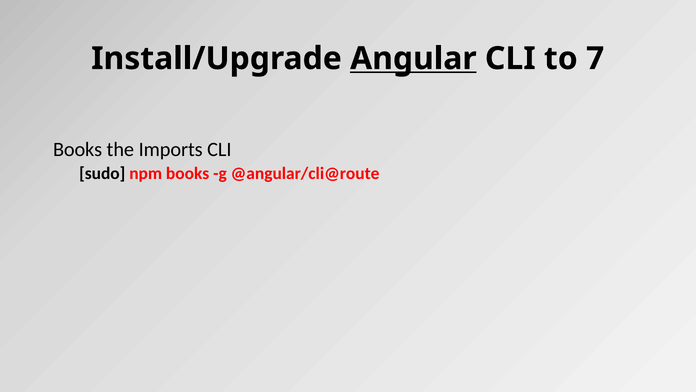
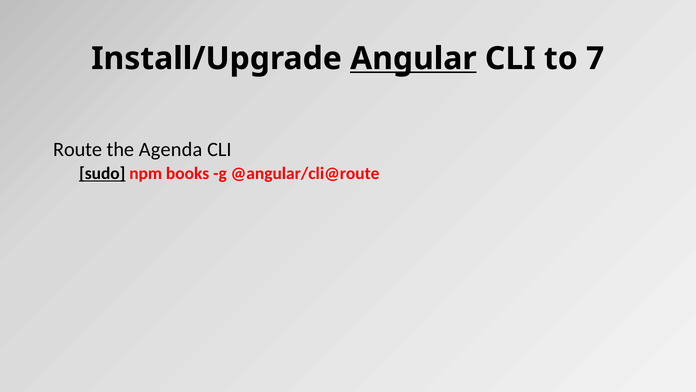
Books: Books -> Route (78, 149)
Imports: Imports -> Agenda (171, 149)
sudo underline: none -> present (102, 173)
